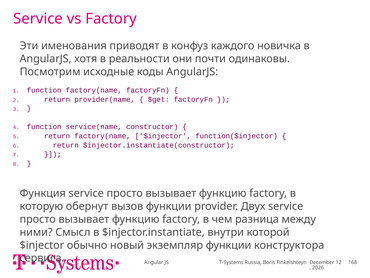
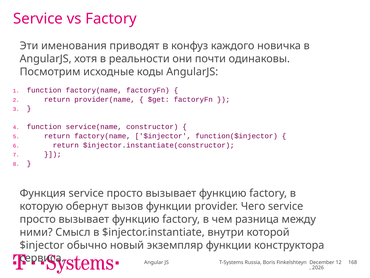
Двух: Двух -> Чего (253, 206)
